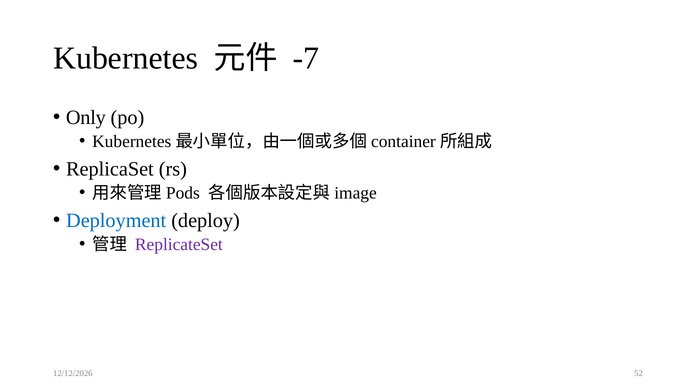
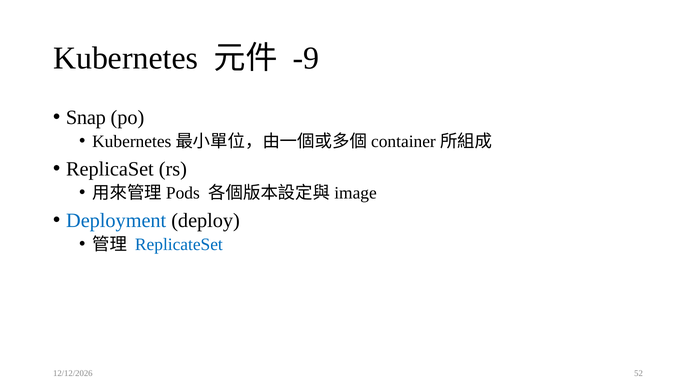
-7: -7 -> -9 (306, 58)
Only: Only -> Snap (86, 118)
ReplicateSet colour: purple -> blue (179, 245)
